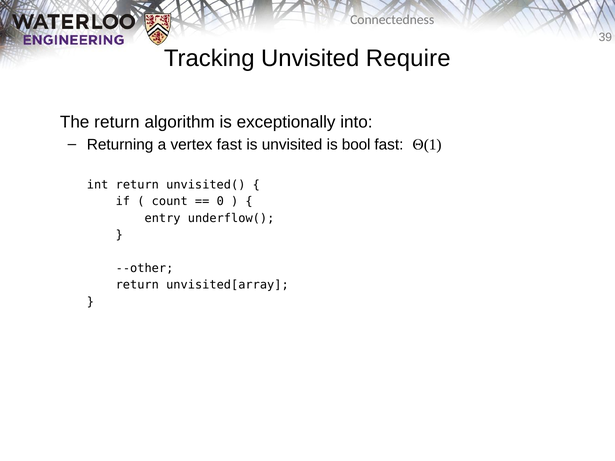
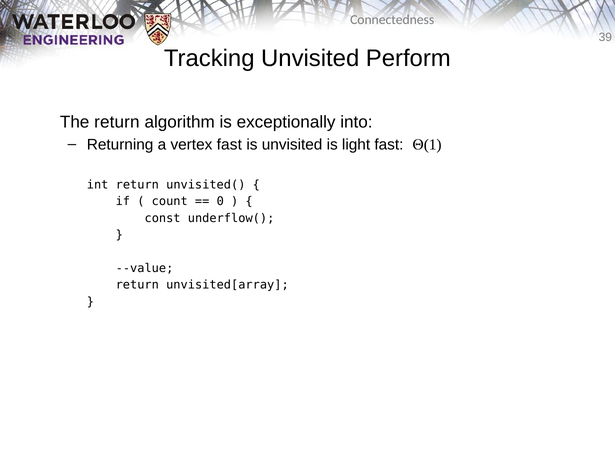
Require: Require -> Perform (408, 59)
bool: bool -> light (356, 145)
entry: entry -> const (163, 218)
--other: --other -> --value (145, 268)
